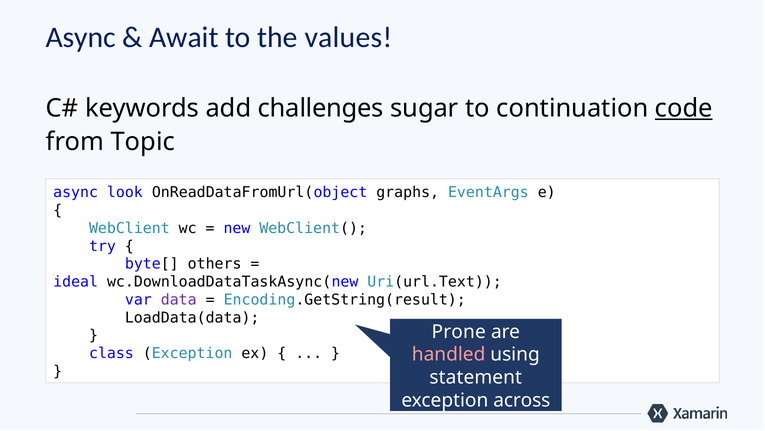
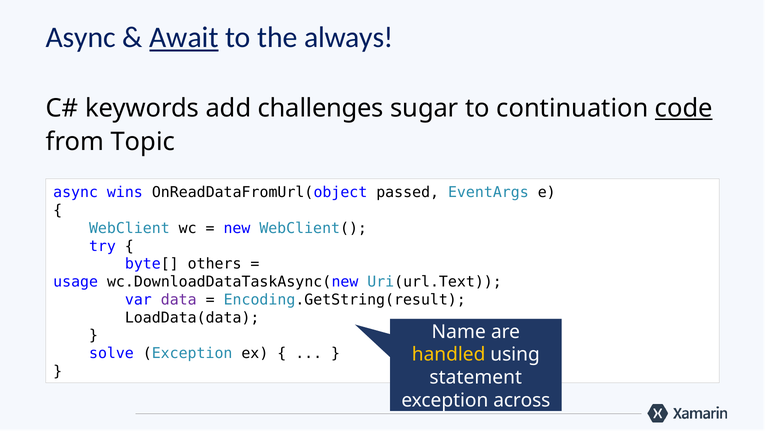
Await underline: none -> present (184, 37)
values: values -> always (349, 37)
look: look -> wins (125, 192)
graphs: graphs -> passed (408, 192)
ideal: ideal -> usage (76, 281)
Prone: Prone -> Name (459, 331)
class: class -> solve (111, 353)
handled colour: pink -> yellow (449, 354)
